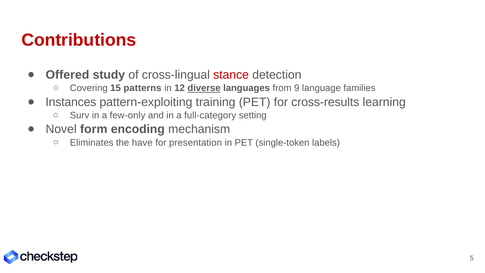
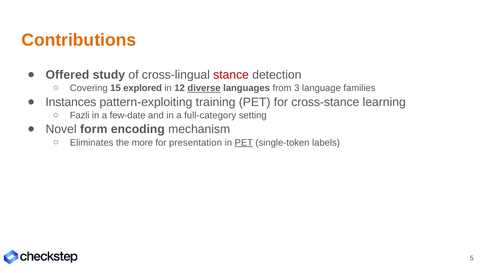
Contributions colour: red -> orange (79, 40)
patterns: patterns -> explored (143, 88)
9: 9 -> 3 (297, 88)
cross-results: cross-results -> cross-stance (325, 102)
Surv: Surv -> Fazli (80, 115)
few-only: few-only -> few-date (128, 115)
have: have -> more (142, 142)
PET underline: none -> present (244, 142)
